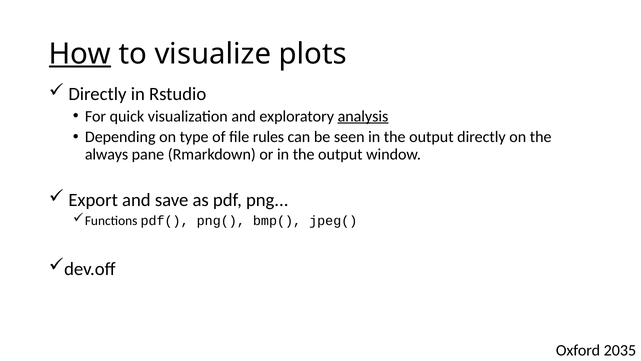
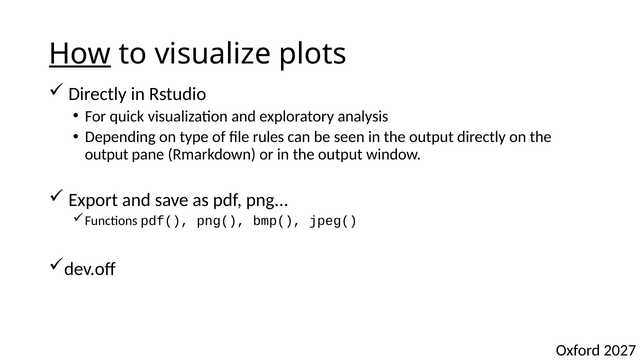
analysis underline: present -> none (363, 116)
always: always -> output (107, 154)
2035: 2035 -> 2027 (620, 350)
